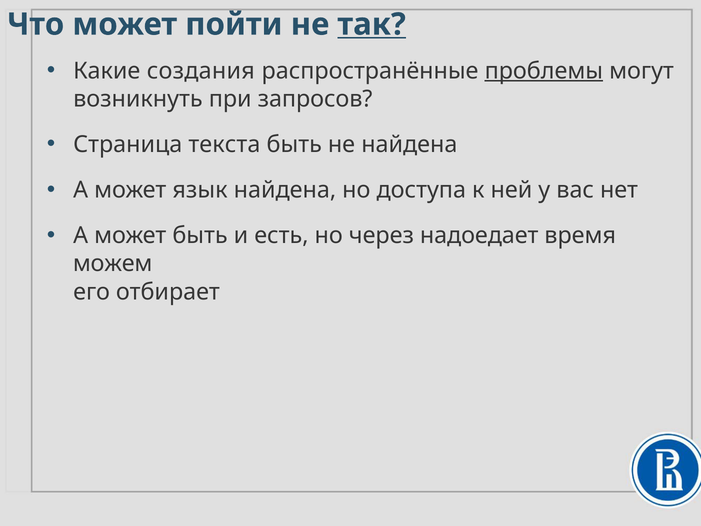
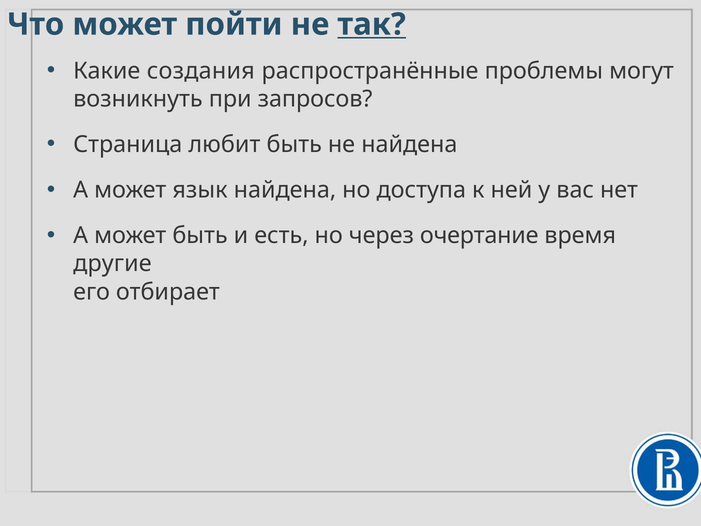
проблемы underline: present -> none (544, 71)
текста: текста -> любит (224, 144)
надоедает: надоедает -> очертание (479, 236)
можем: можем -> другие (112, 264)
